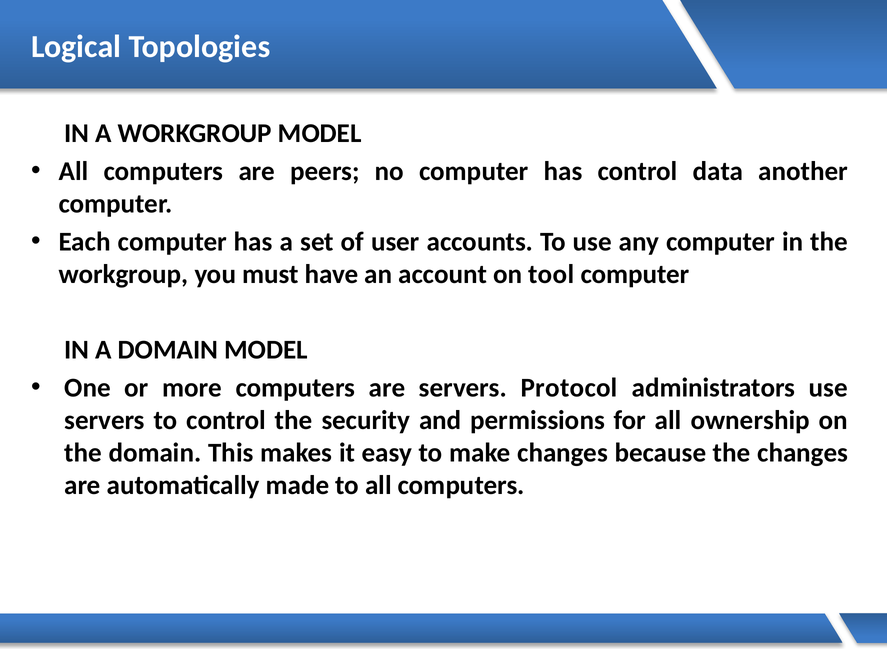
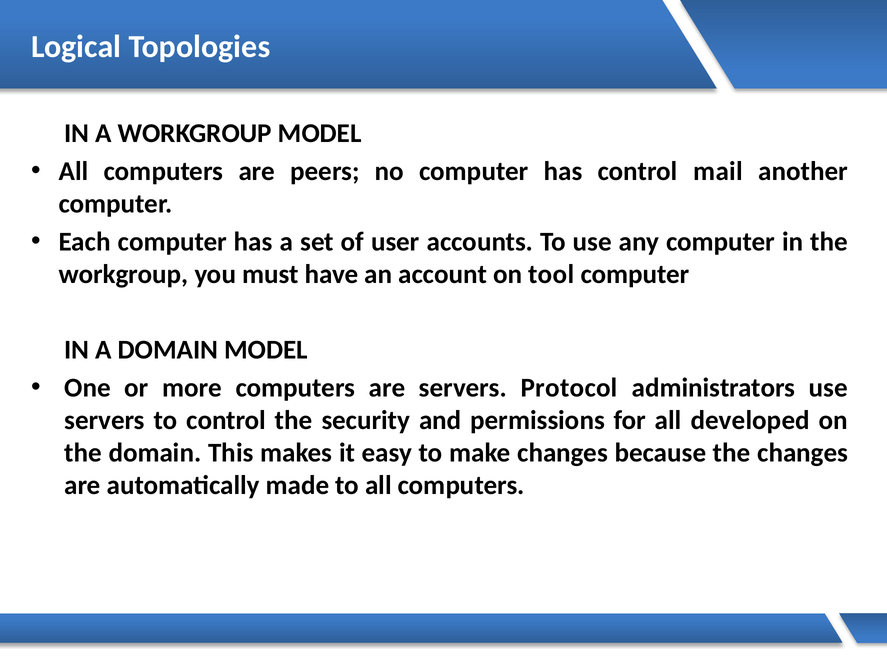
data: data -> mail (718, 171)
ownership: ownership -> developed (750, 421)
